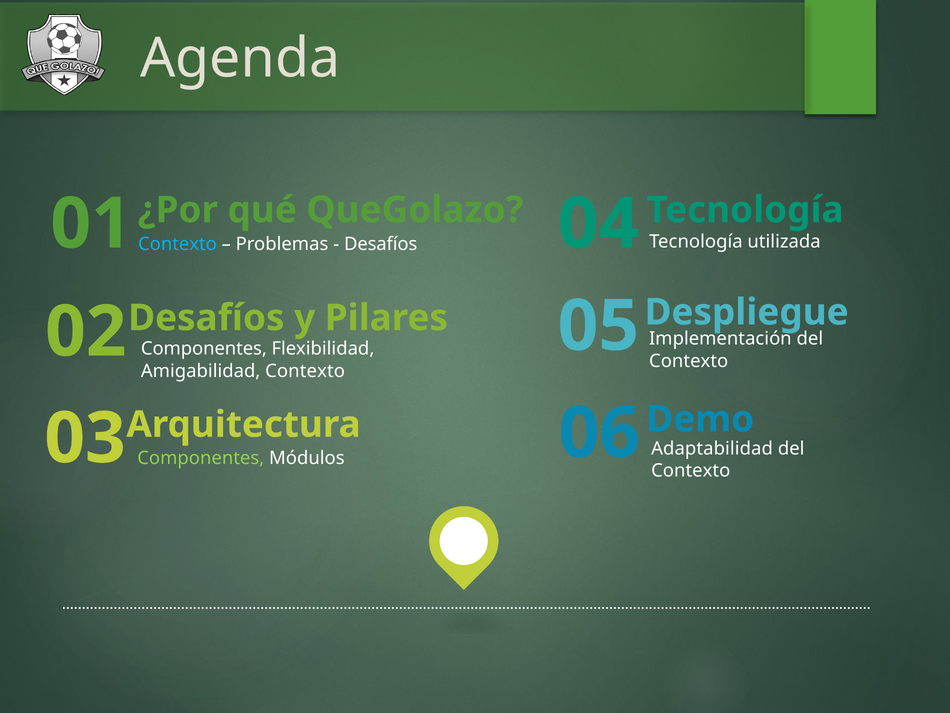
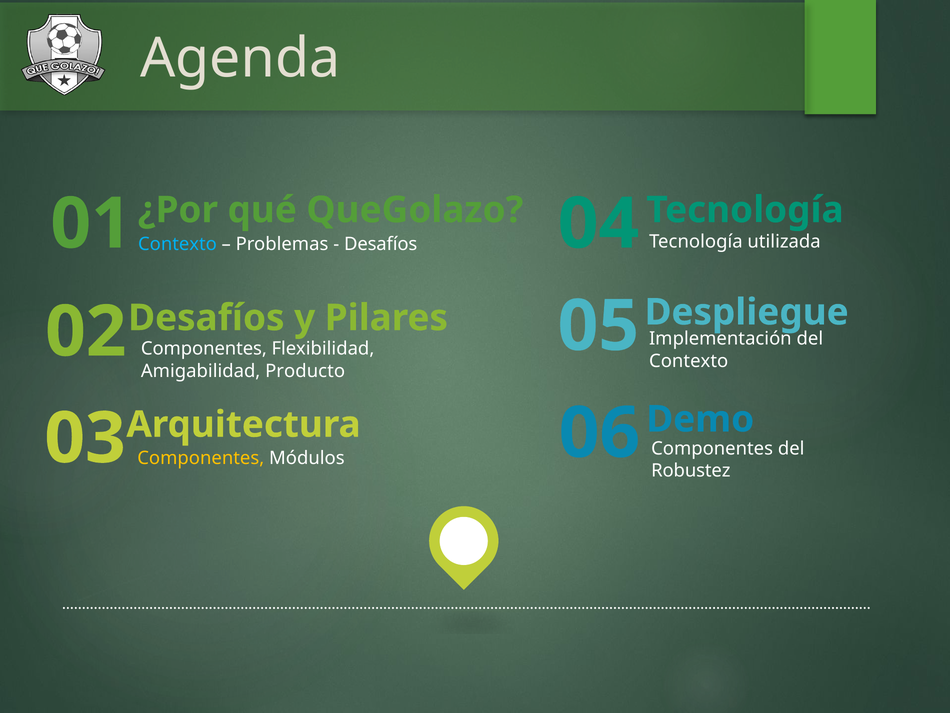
Amigabilidad Contexto: Contexto -> Producto (305, 371)
Adaptabilidad: Adaptabilidad -> Componentes (712, 448)
Componentes colour: light green -> yellow (201, 458)
Contexto: Contexto -> Robustez (691, 470)
